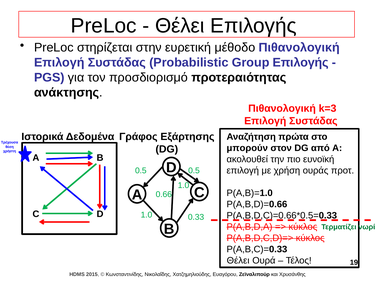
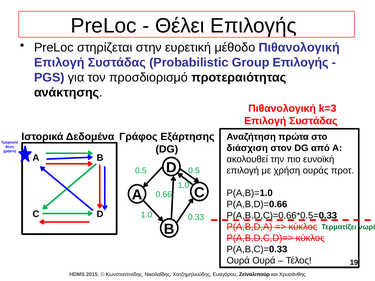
μπορούν: μπορούν -> διάσχιση (247, 148)
Θέλει: Θέλει -> Ουρά (238, 261)
